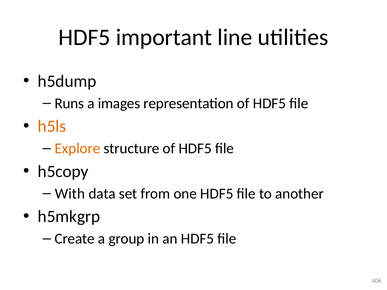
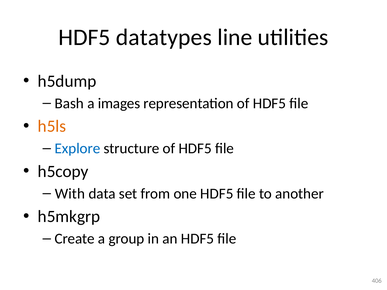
important: important -> datatypes (164, 37)
Runs: Runs -> Bash (69, 103)
Explore colour: orange -> blue (77, 149)
